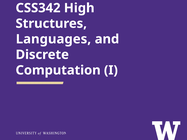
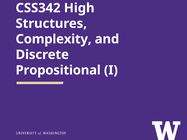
Languages: Languages -> Complexity (54, 39)
Computation: Computation -> Propositional (58, 70)
